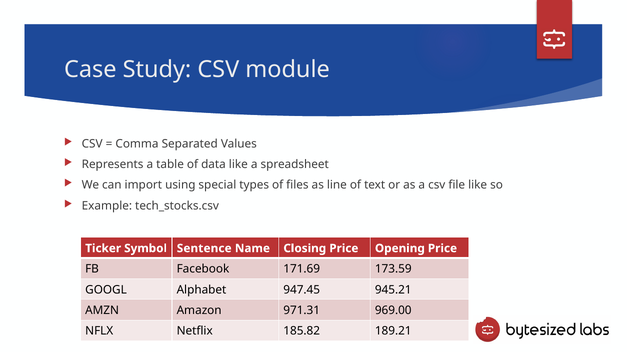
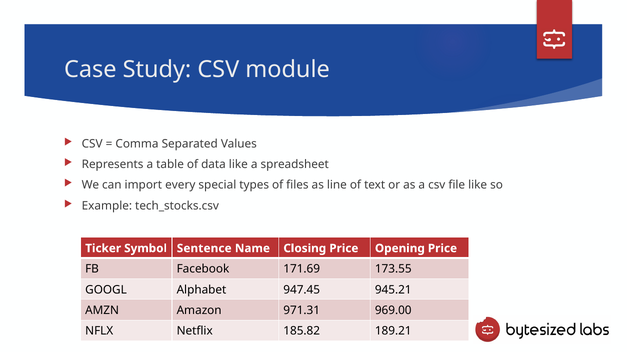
using: using -> every (180, 185)
173.59: 173.59 -> 173.55 (393, 270)
